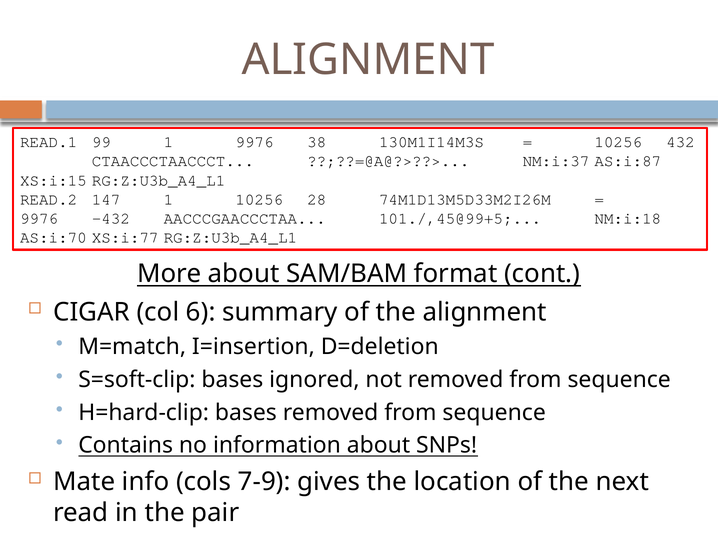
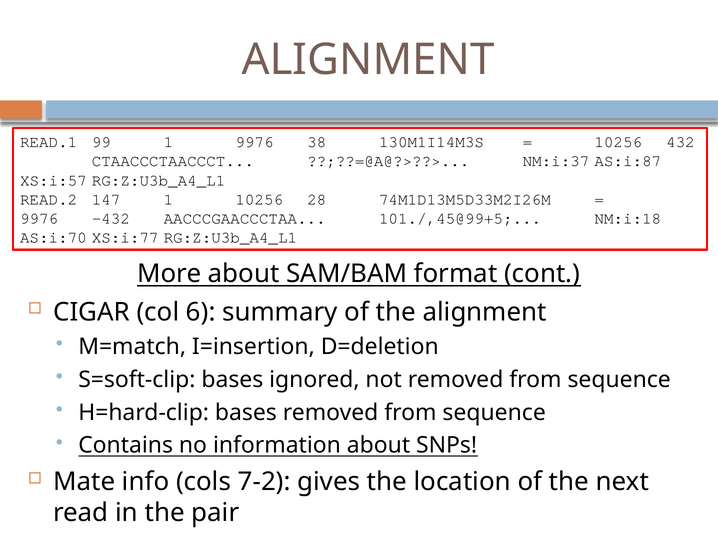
XS:i:15: XS:i:15 -> XS:i:57 (53, 181)
7-9: 7-9 -> 7-2 (264, 482)
